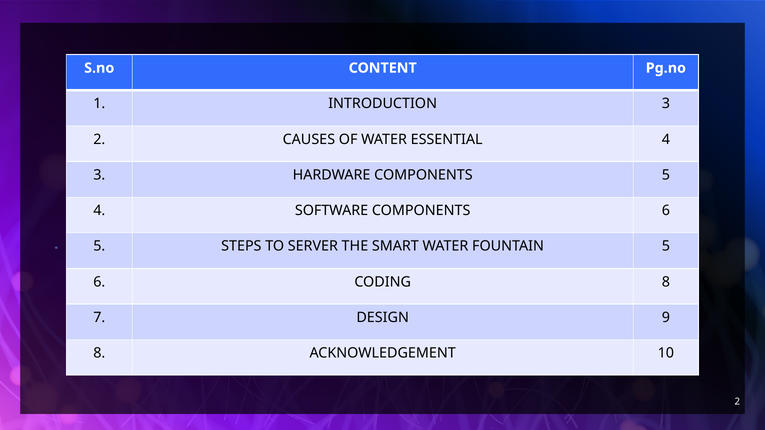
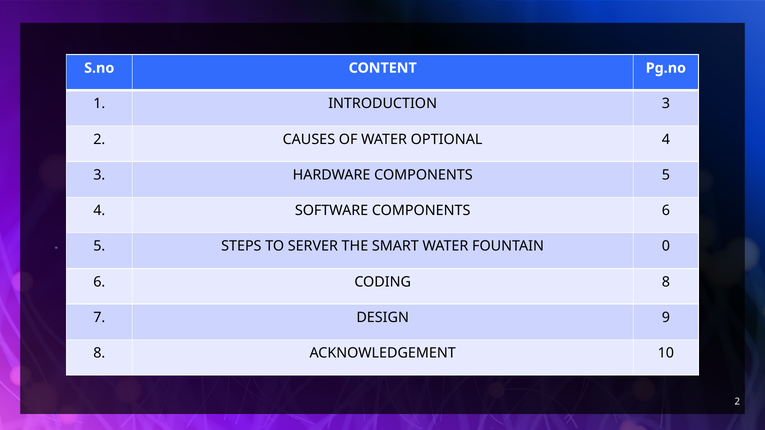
ESSENTIAL: ESSENTIAL -> OPTIONAL (447, 139)
FOUNTAIN 5: 5 -> 0 (666, 246)
